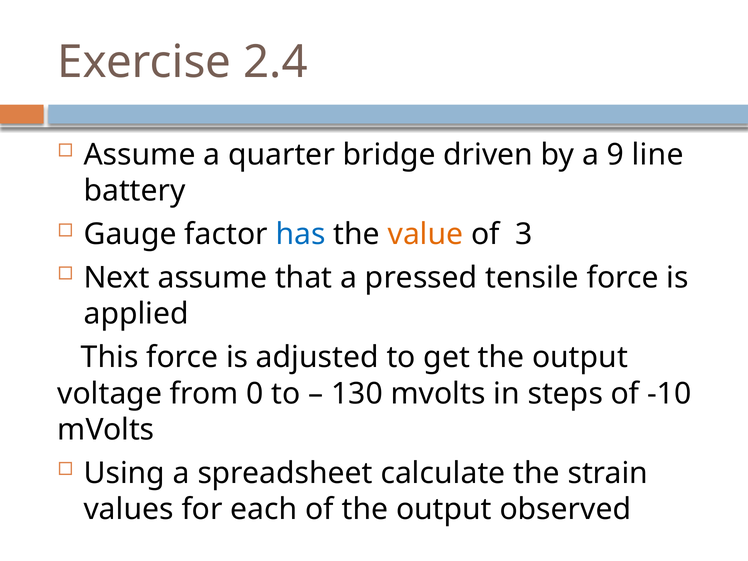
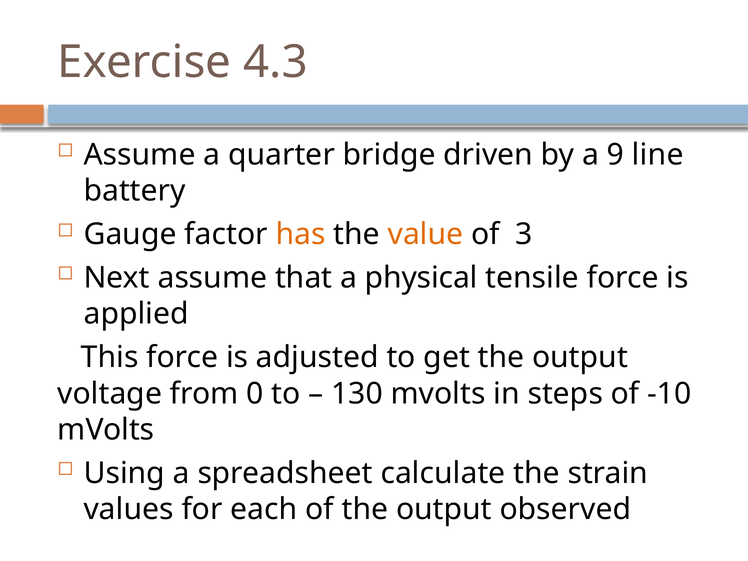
2.4: 2.4 -> 4.3 (275, 62)
has colour: blue -> orange (301, 234)
pressed: pressed -> physical (421, 278)
